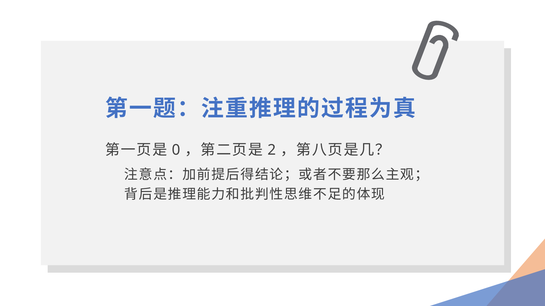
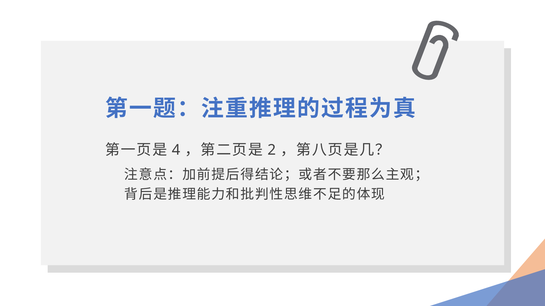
0: 0 -> 4 (176, 150)
